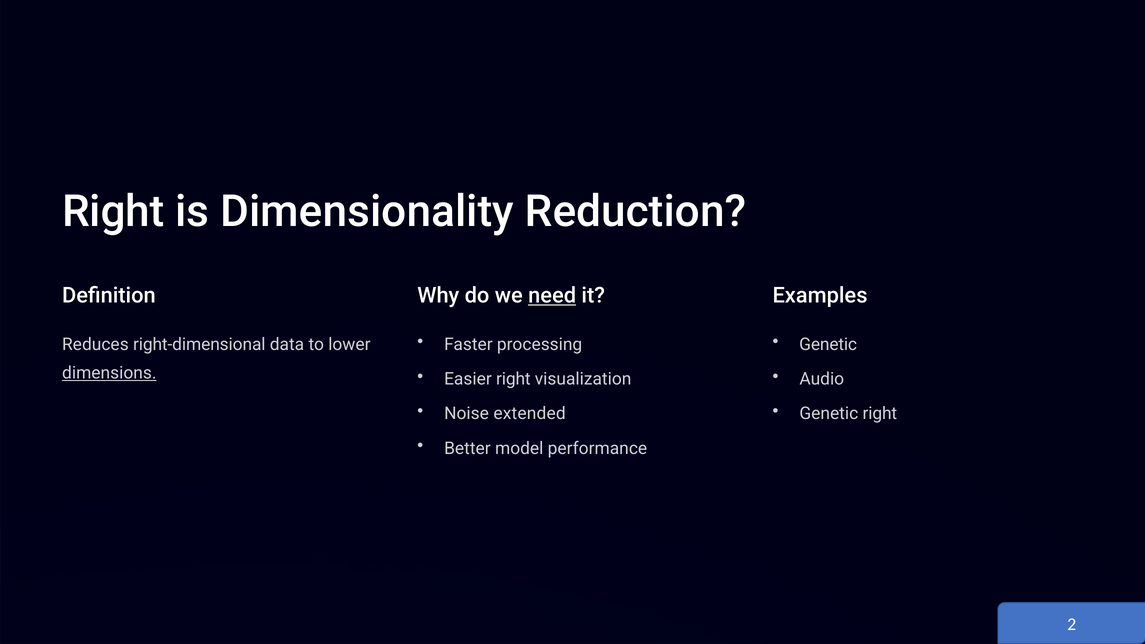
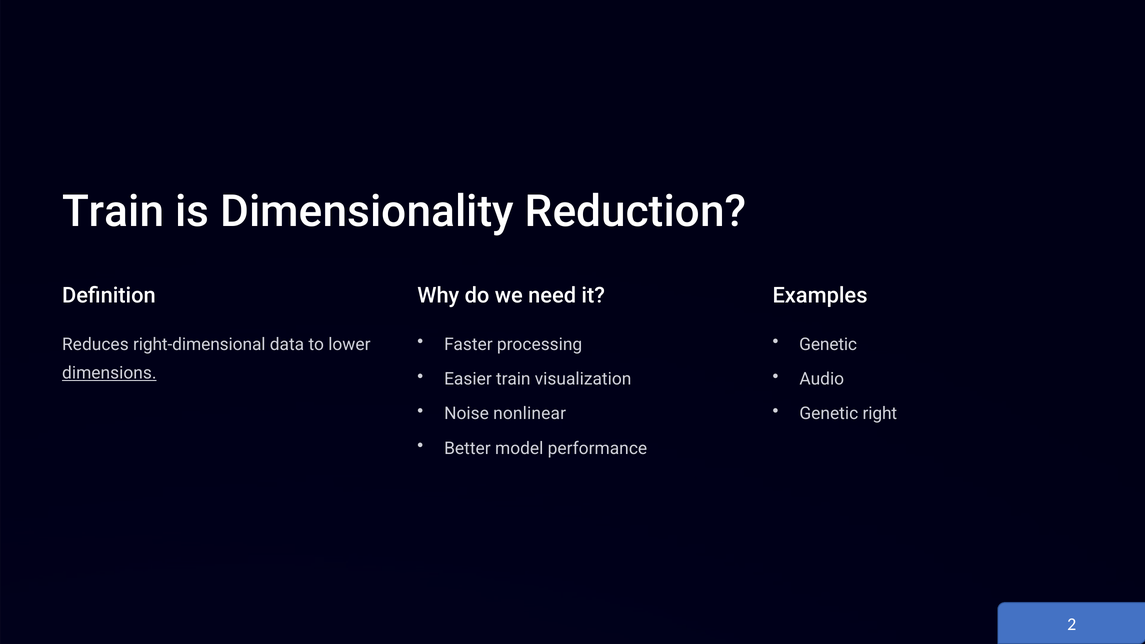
Right: Right -> Train (113, 212)
need underline: present -> none (552, 296)
Easier right: right -> train (513, 379)
extended: extended -> nonlinear (530, 414)
